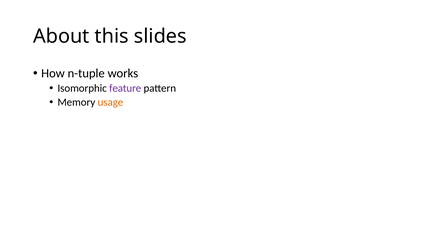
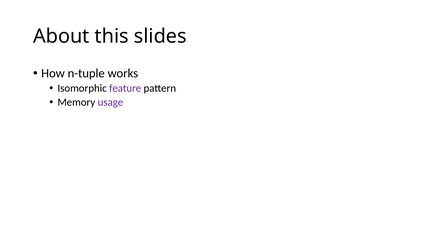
usage colour: orange -> purple (111, 102)
